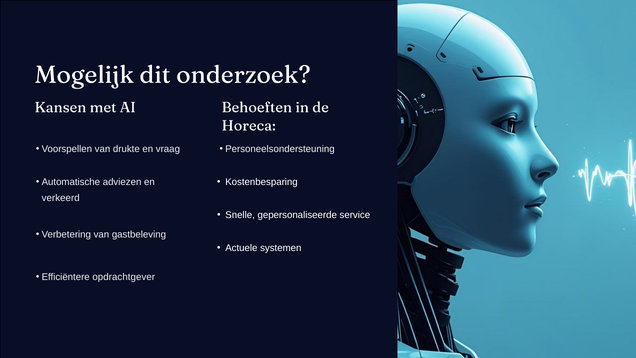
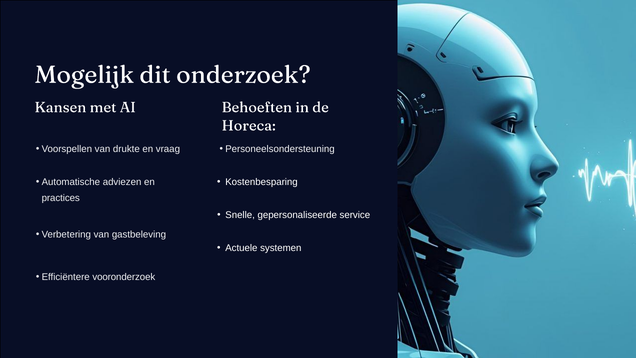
verkeerd: verkeerd -> practices (61, 198)
opdrachtgever: opdrachtgever -> vooronderzoek (124, 277)
